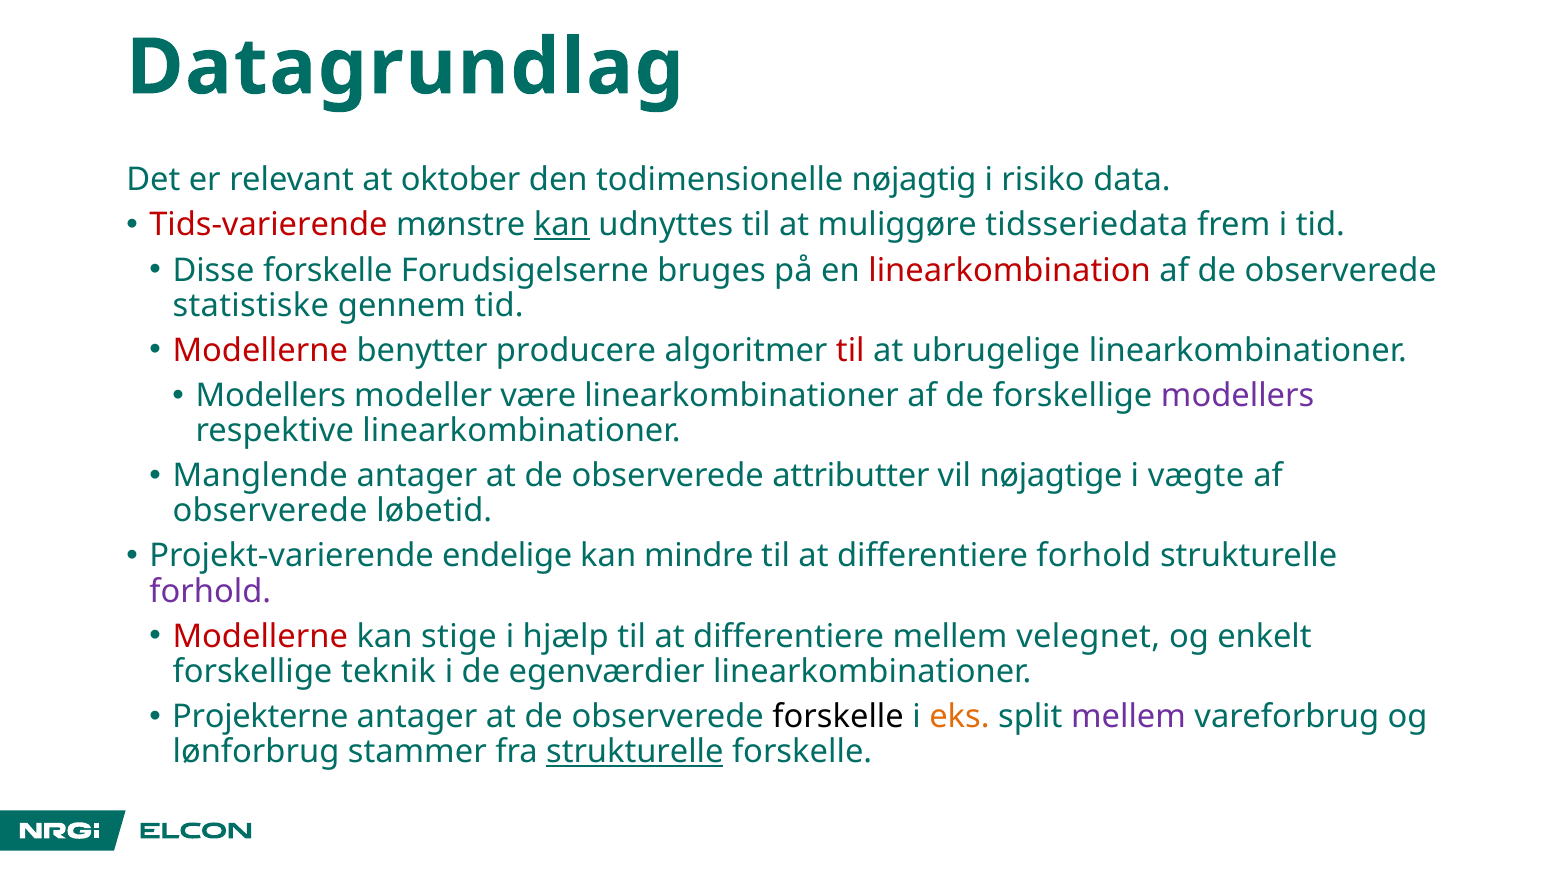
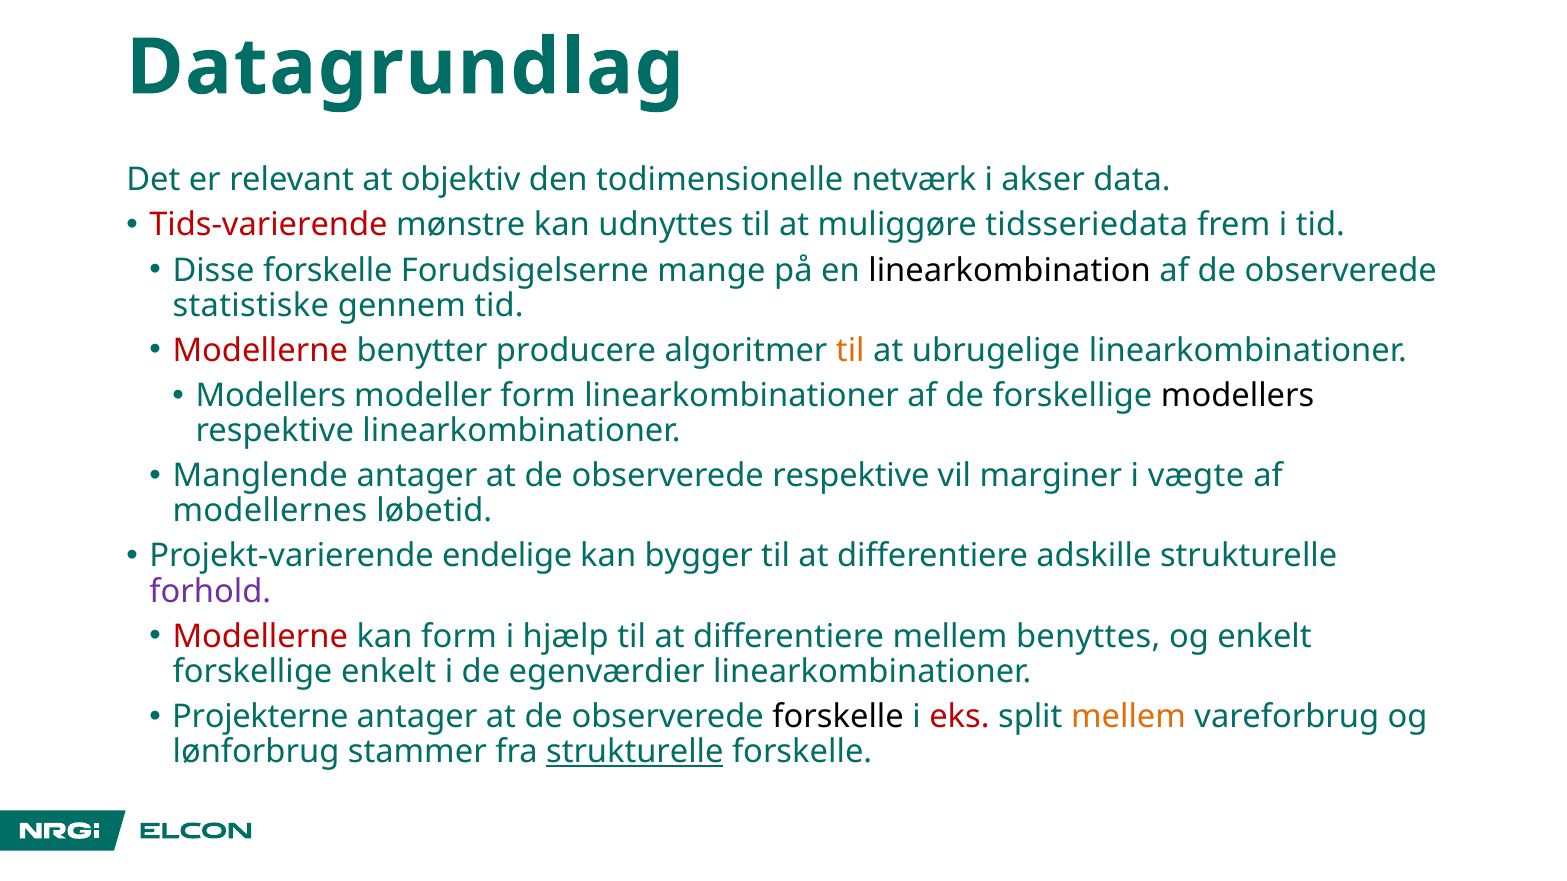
oktober: oktober -> objektiv (461, 180)
nøjagtig: nøjagtig -> netværk (914, 180)
risiko: risiko -> akser (1043, 180)
kan underline: present -> none (562, 225)
bruges: bruges -> mange (712, 270)
linearkombination colour: red -> black (1010, 270)
til colour: red -> orange (850, 351)
modeller være: være -> form (538, 396)
modellers colour: purple -> black (1238, 396)
observerede attributter: attributter -> respektive (851, 476)
nøjagtige: nøjagtige -> marginer (1051, 476)
observerede: observerede -> modellernes (270, 511)
mindre: mindre -> bygger (699, 556)
differentiere forhold: forhold -> adskille (1094, 556)
kan stige: stige -> form (459, 637)
velegnet: velegnet -> benyttes (1088, 637)
forskellige teknik: teknik -> enkelt (389, 672)
eks colour: orange -> red (959, 717)
mellem colour: purple -> orange (1129, 717)
